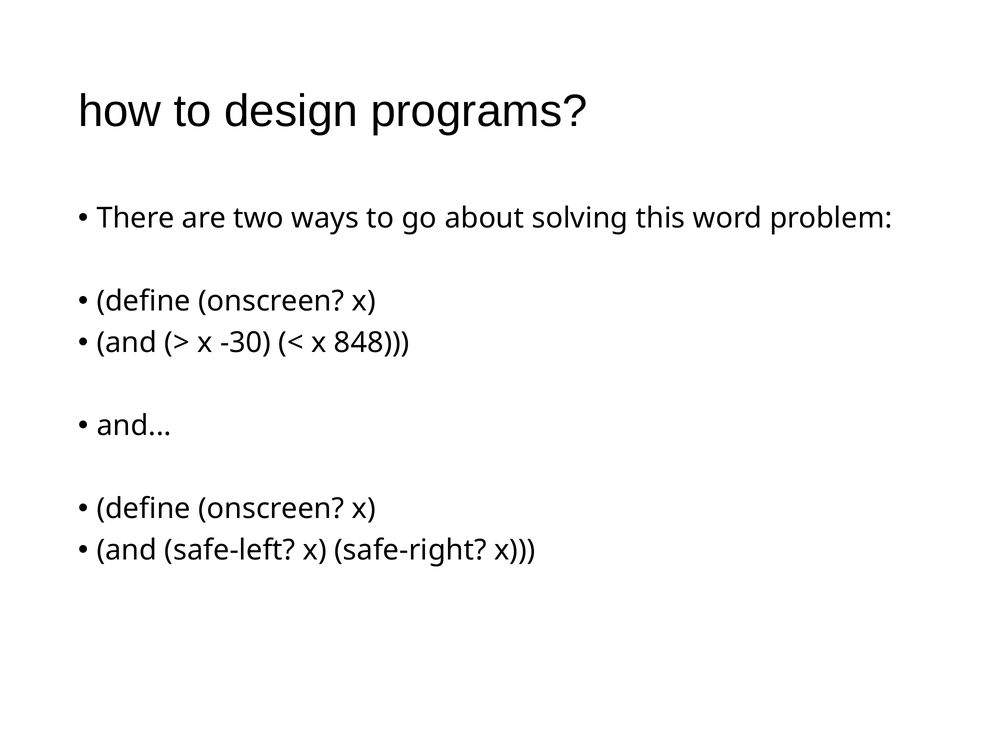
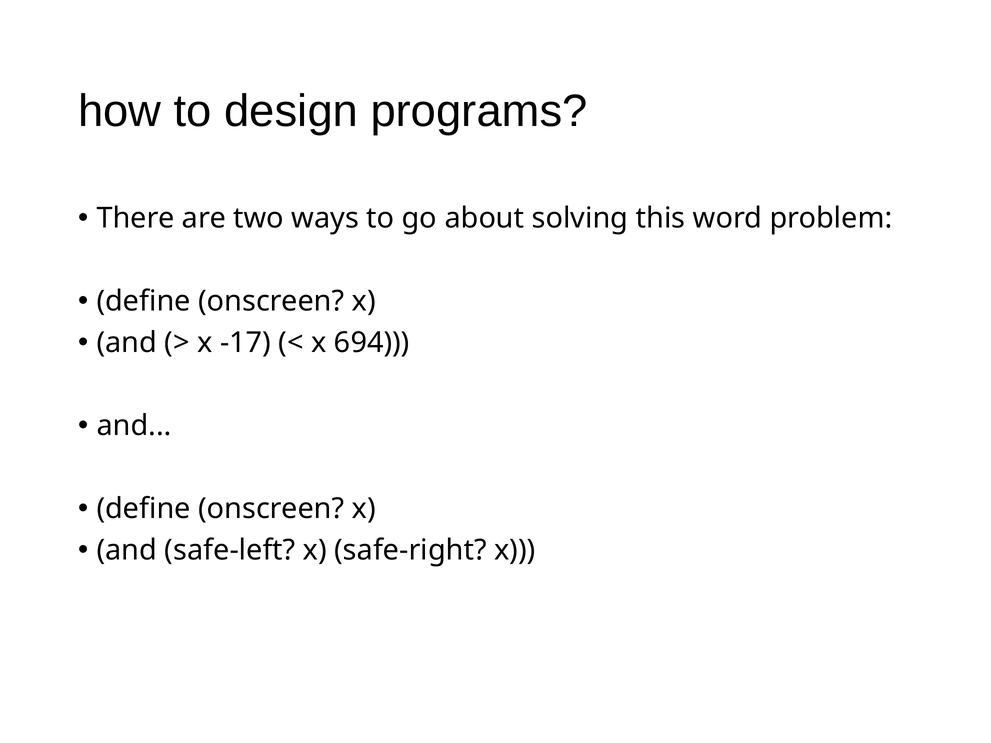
-30: -30 -> -17 (246, 343)
848: 848 -> 694 (372, 343)
